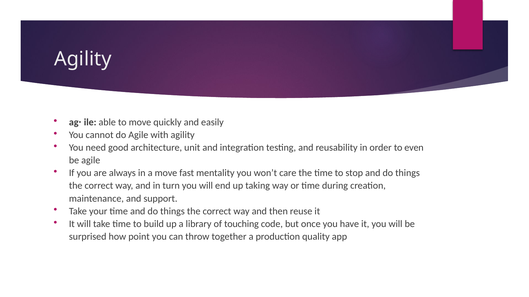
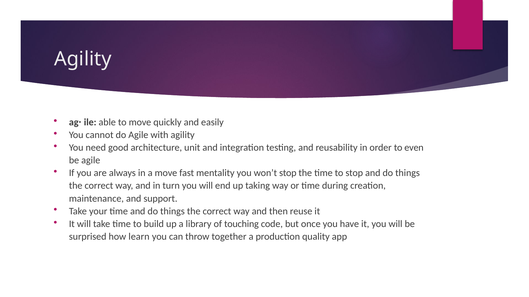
won’t care: care -> stop (288, 173)
point: point -> learn (139, 237)
